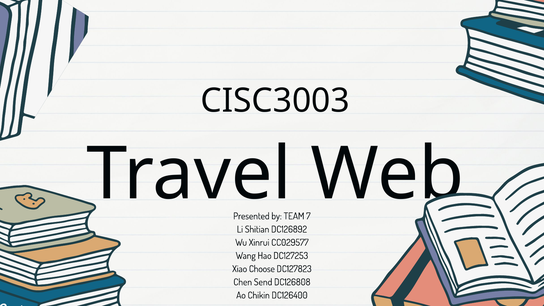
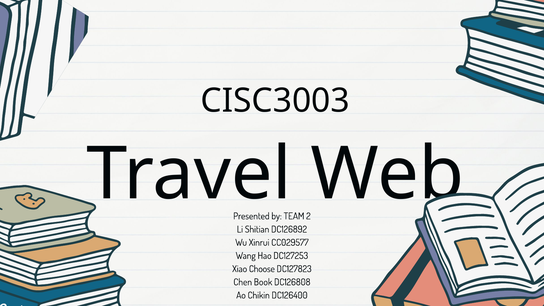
7: 7 -> 2 (308, 216)
Send: Send -> Book (263, 282)
